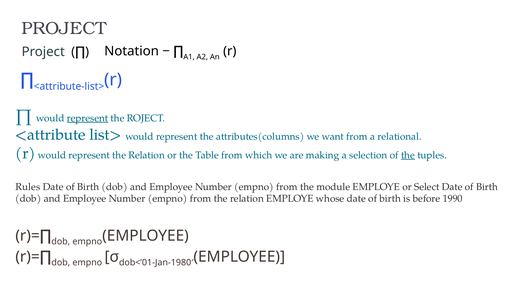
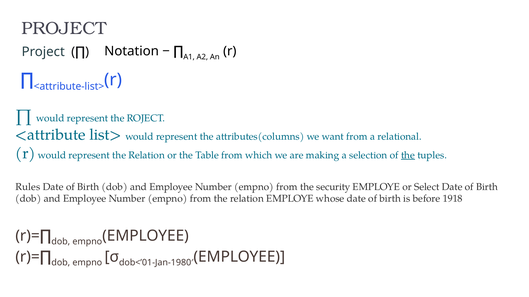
represent underline: present -> none (88, 118)
module: module -> security (333, 187)
1990: 1990 -> 1918 (453, 199)
